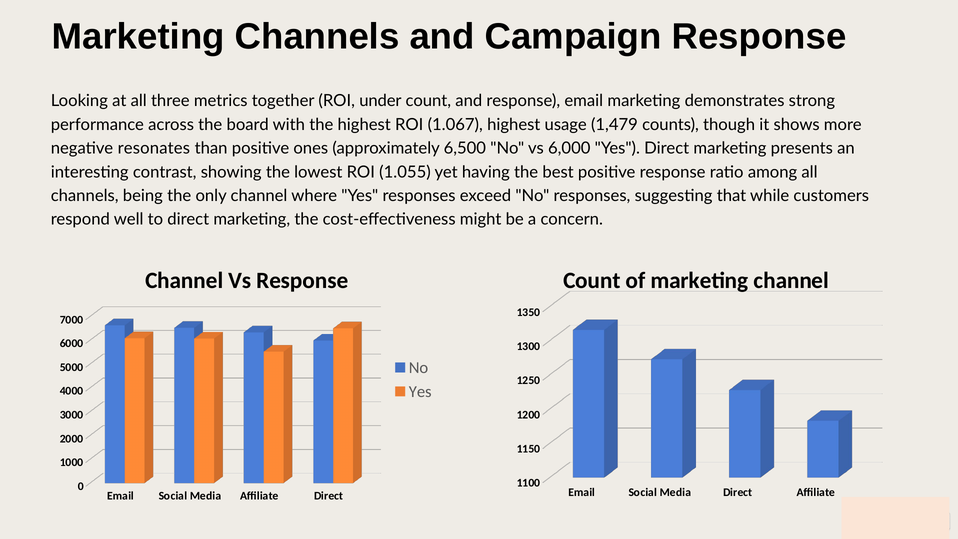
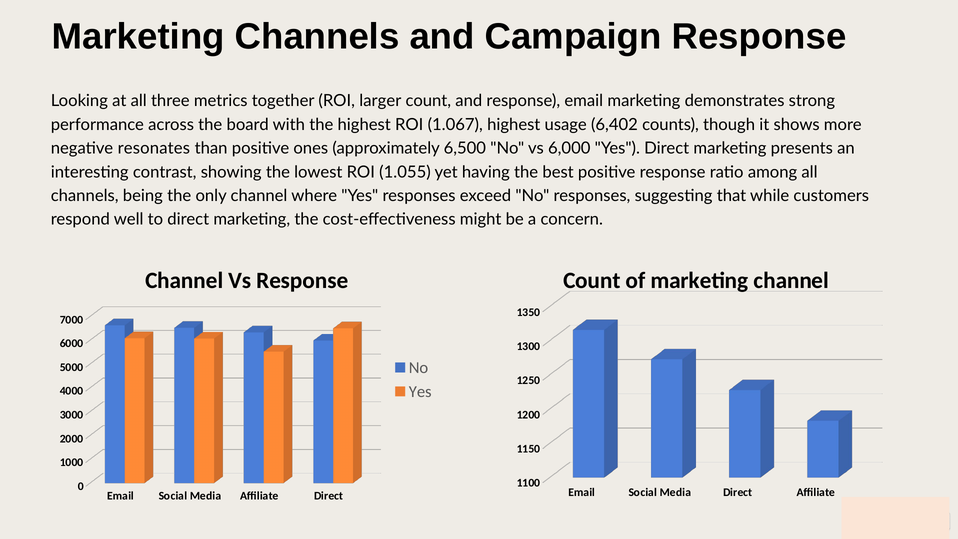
under: under -> larger (380, 101)
1,479: 1,479 -> 6,402 (614, 125)
